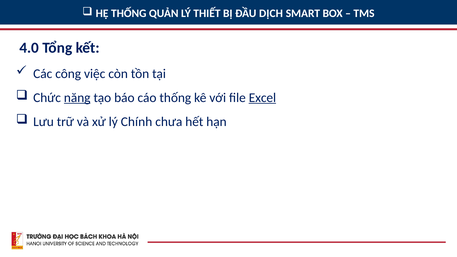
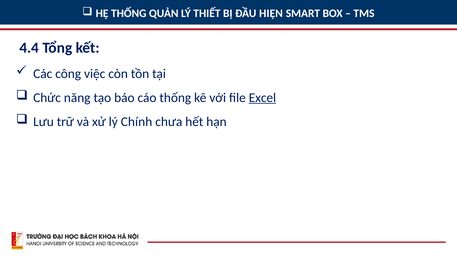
DỊCH: DỊCH -> HIỆN (271, 14)
4.0: 4.0 -> 4.4 (29, 48)
năng underline: present -> none (77, 98)
